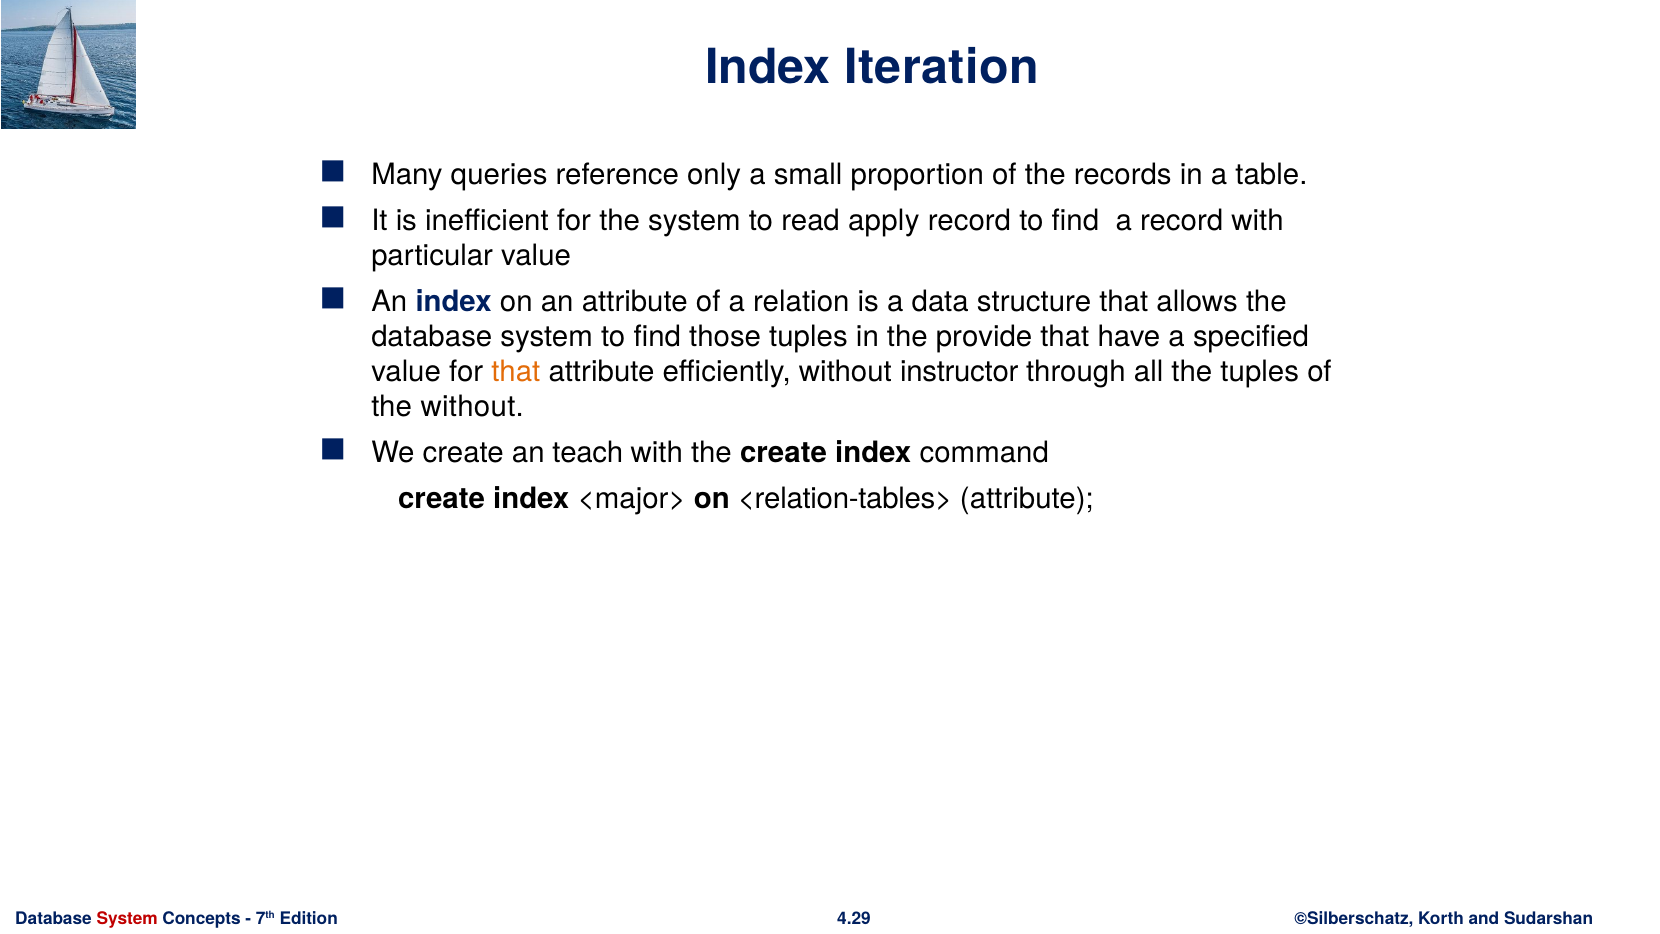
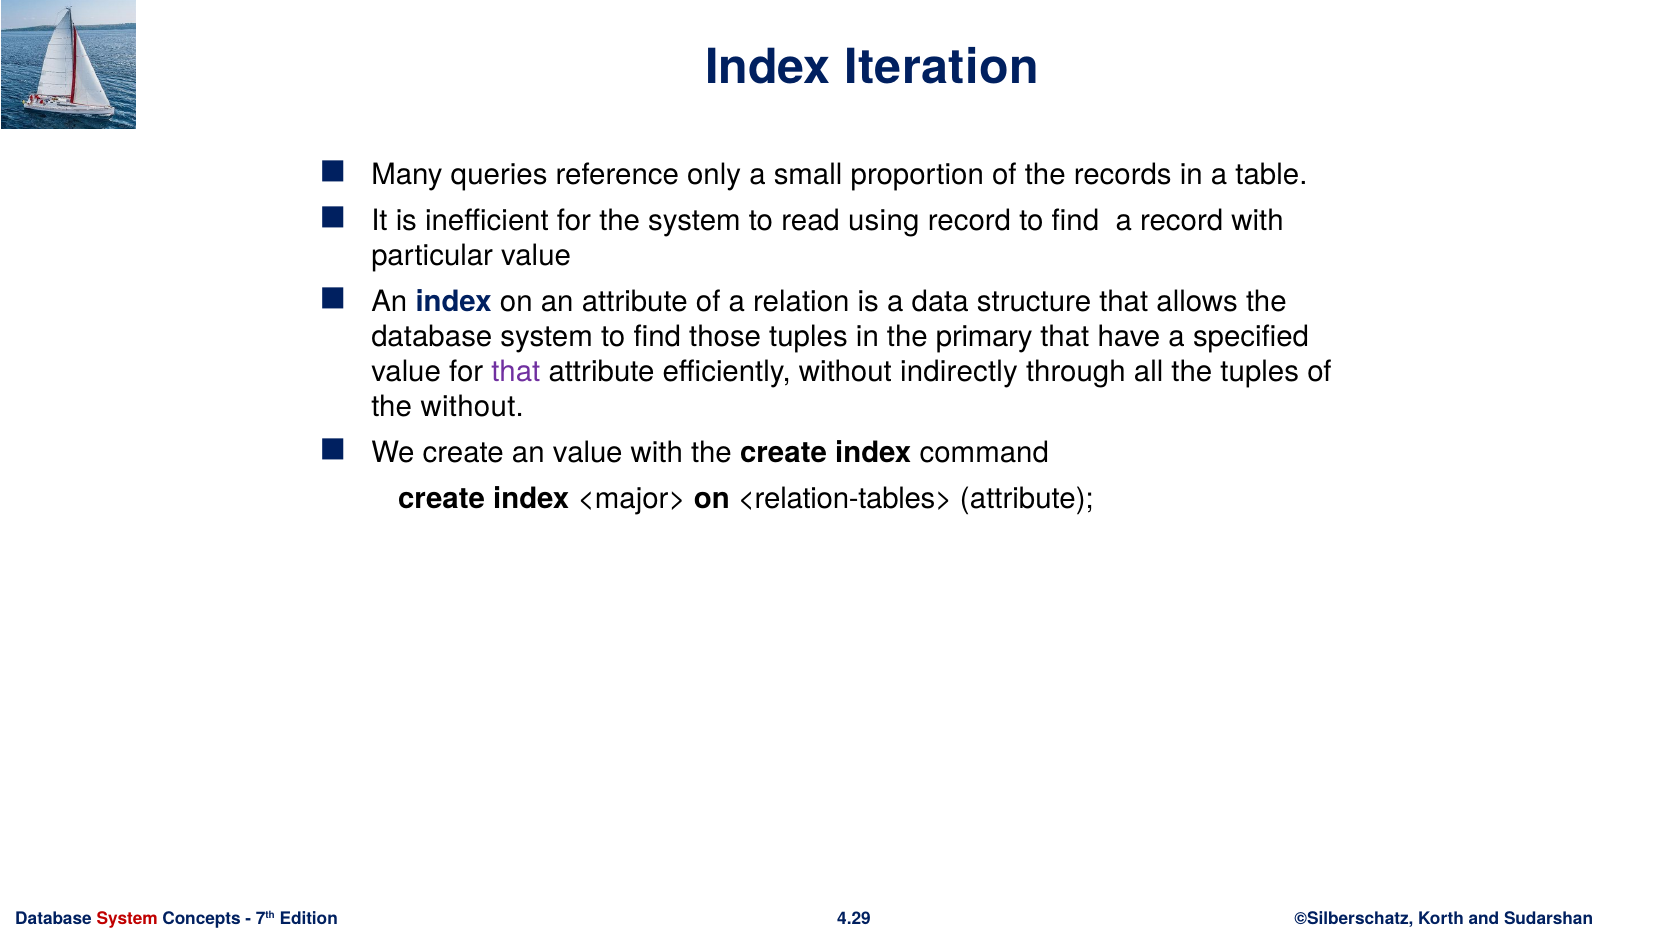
apply: apply -> using (884, 220)
provide: provide -> primary (984, 337)
that colour: orange -> purple (516, 372)
instructor: instructor -> indirectly (959, 372)
an teach: teach -> value (588, 453)
